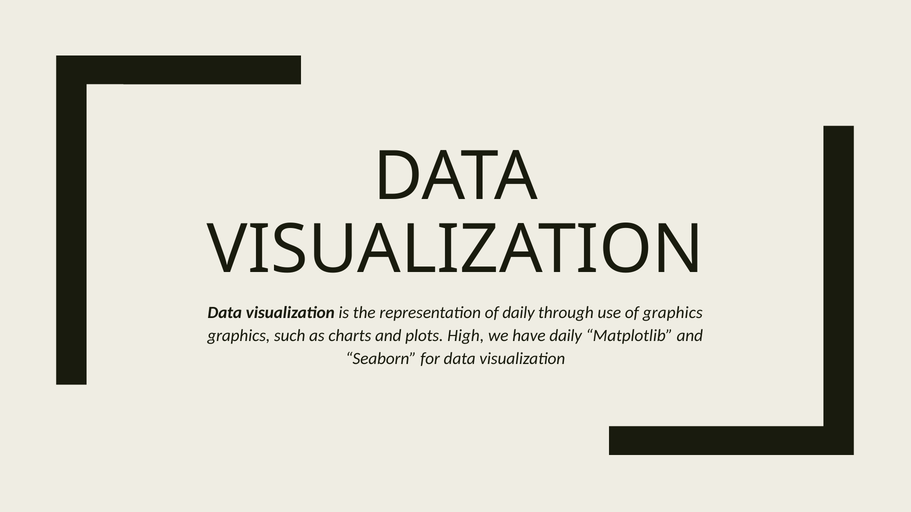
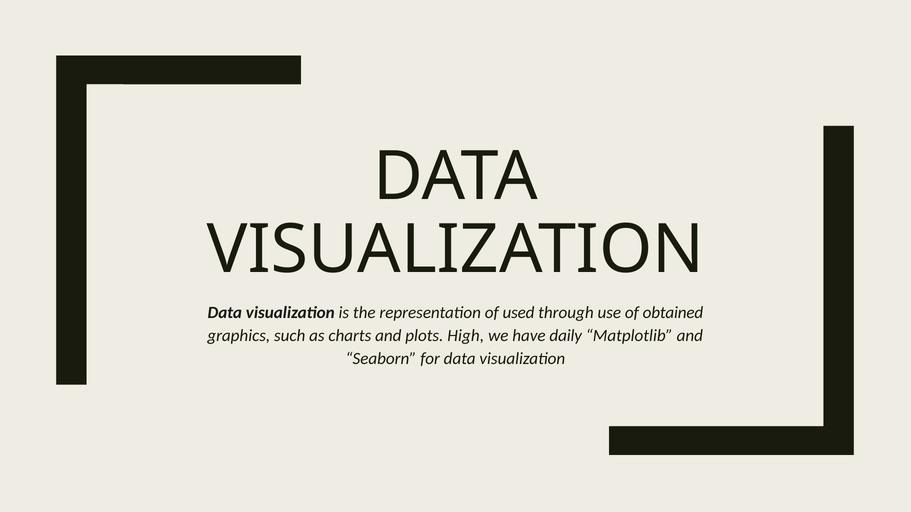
of daily: daily -> used (519, 313)
of graphics: graphics -> obtained (673, 313)
